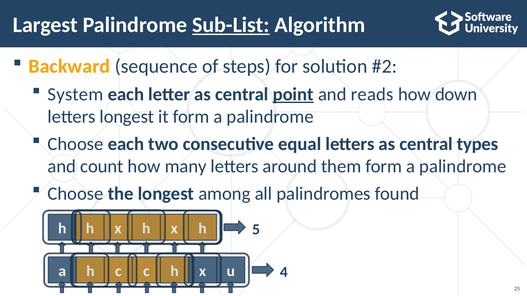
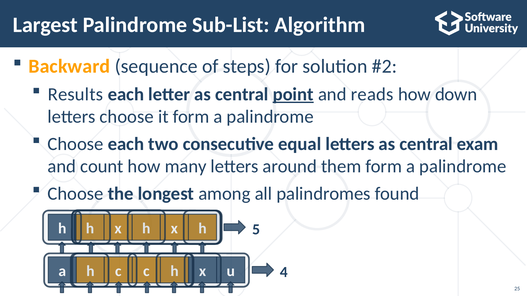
Sub-List underline: present -> none (231, 25)
System: System -> Results (75, 94)
letters longest: longest -> choose (127, 117)
types: types -> exam (478, 144)
